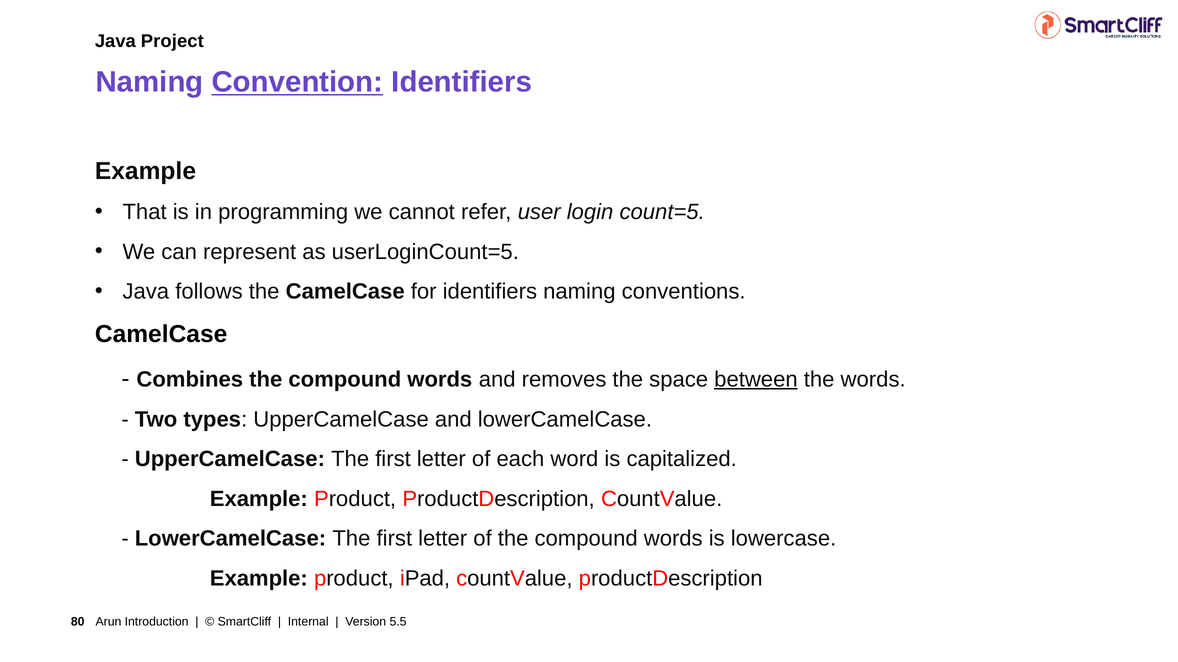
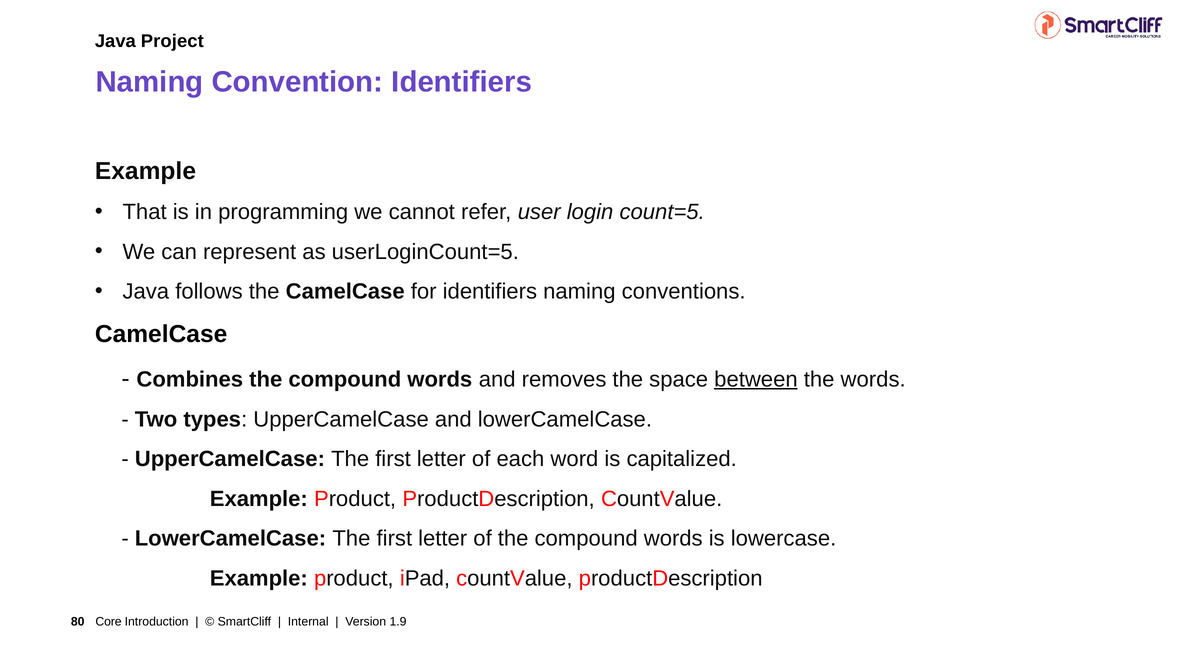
Convention underline: present -> none (297, 82)
Arun: Arun -> Core (109, 622)
5.5: 5.5 -> 1.9 (398, 622)
